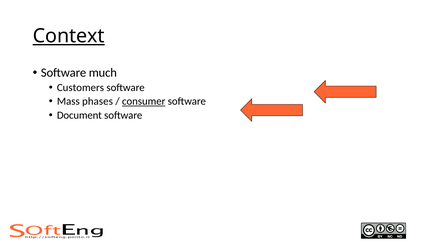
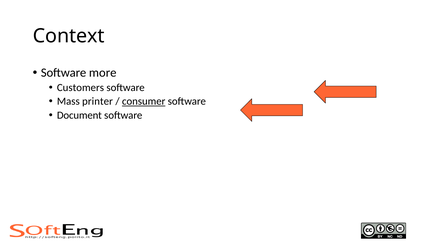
Context underline: present -> none (69, 36)
much: much -> more (103, 73)
phases: phases -> printer (98, 101)
